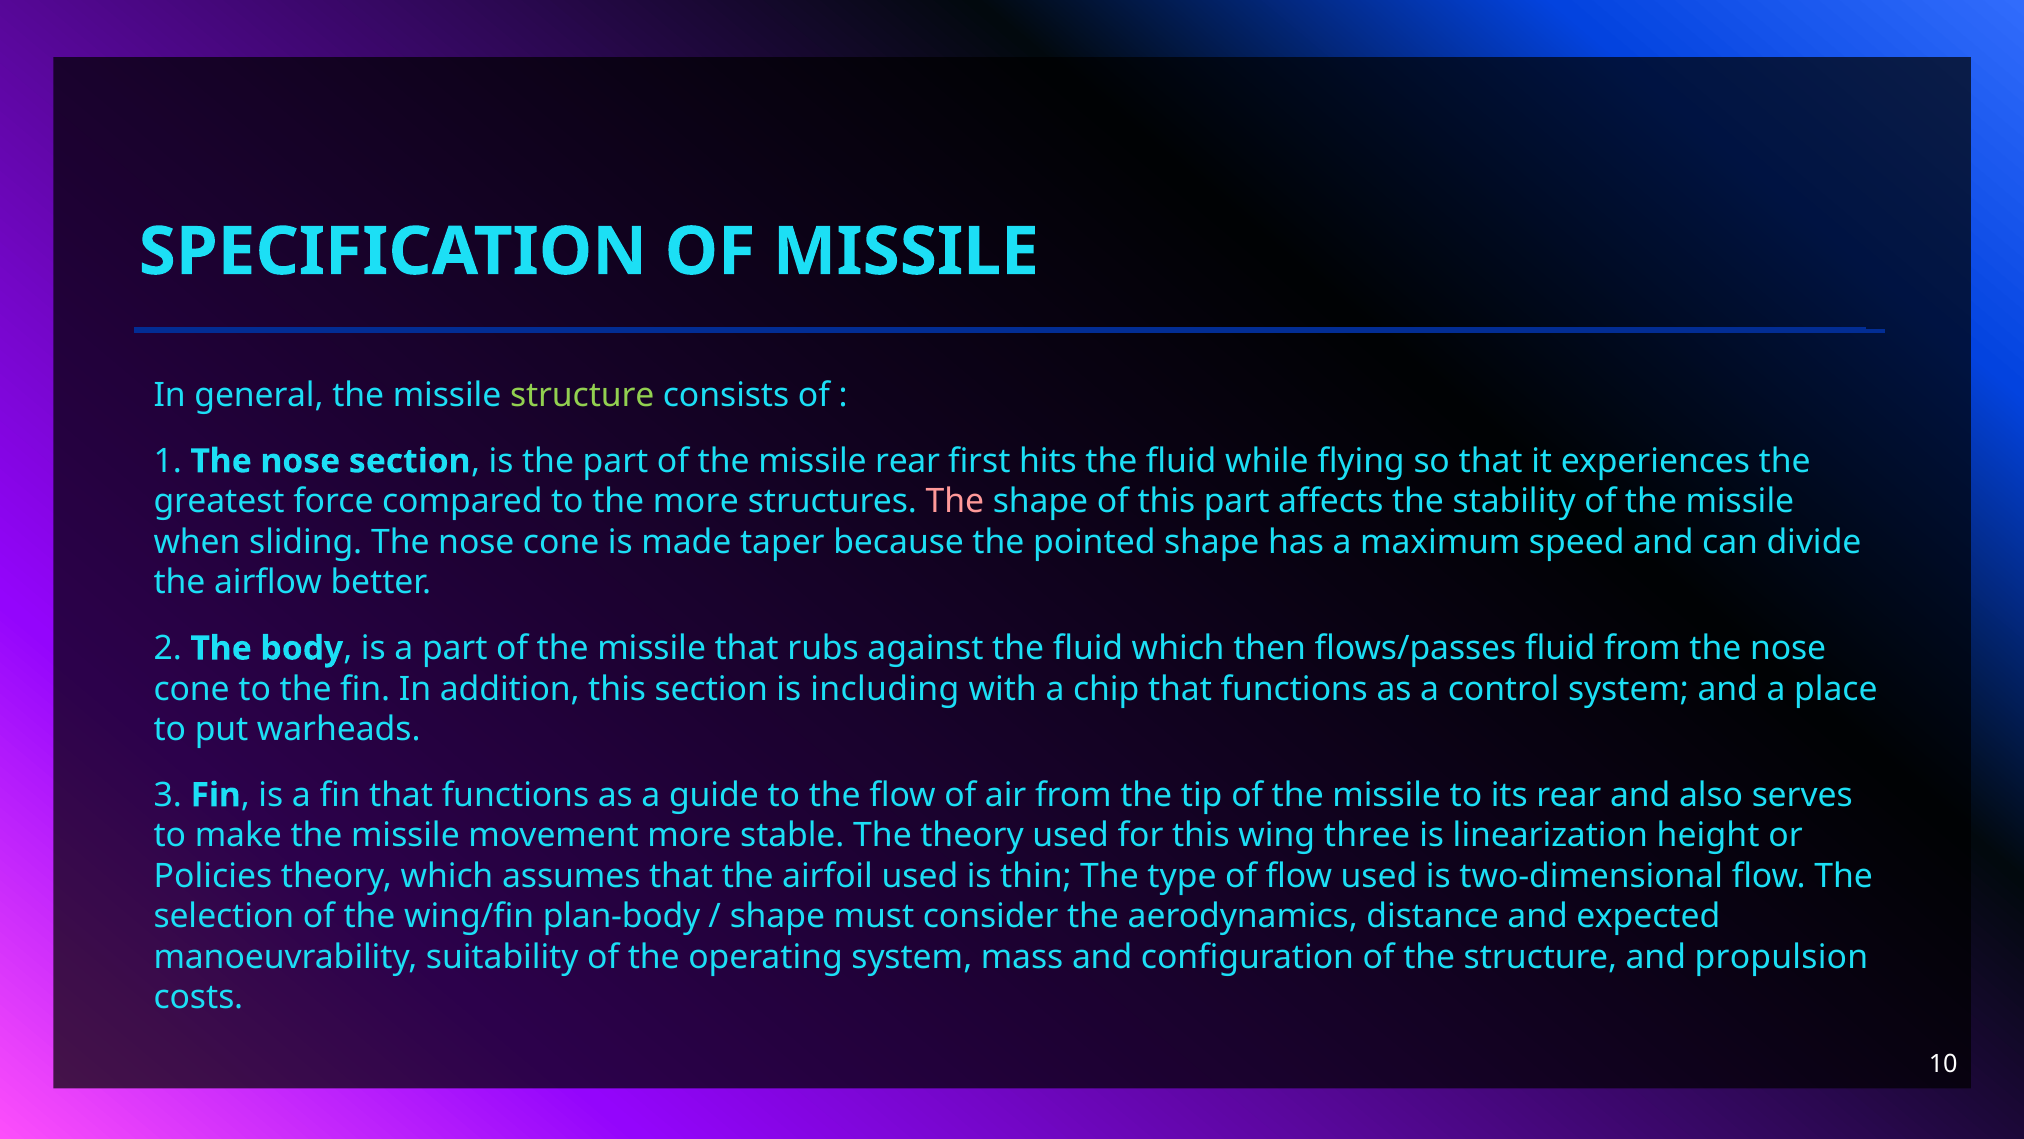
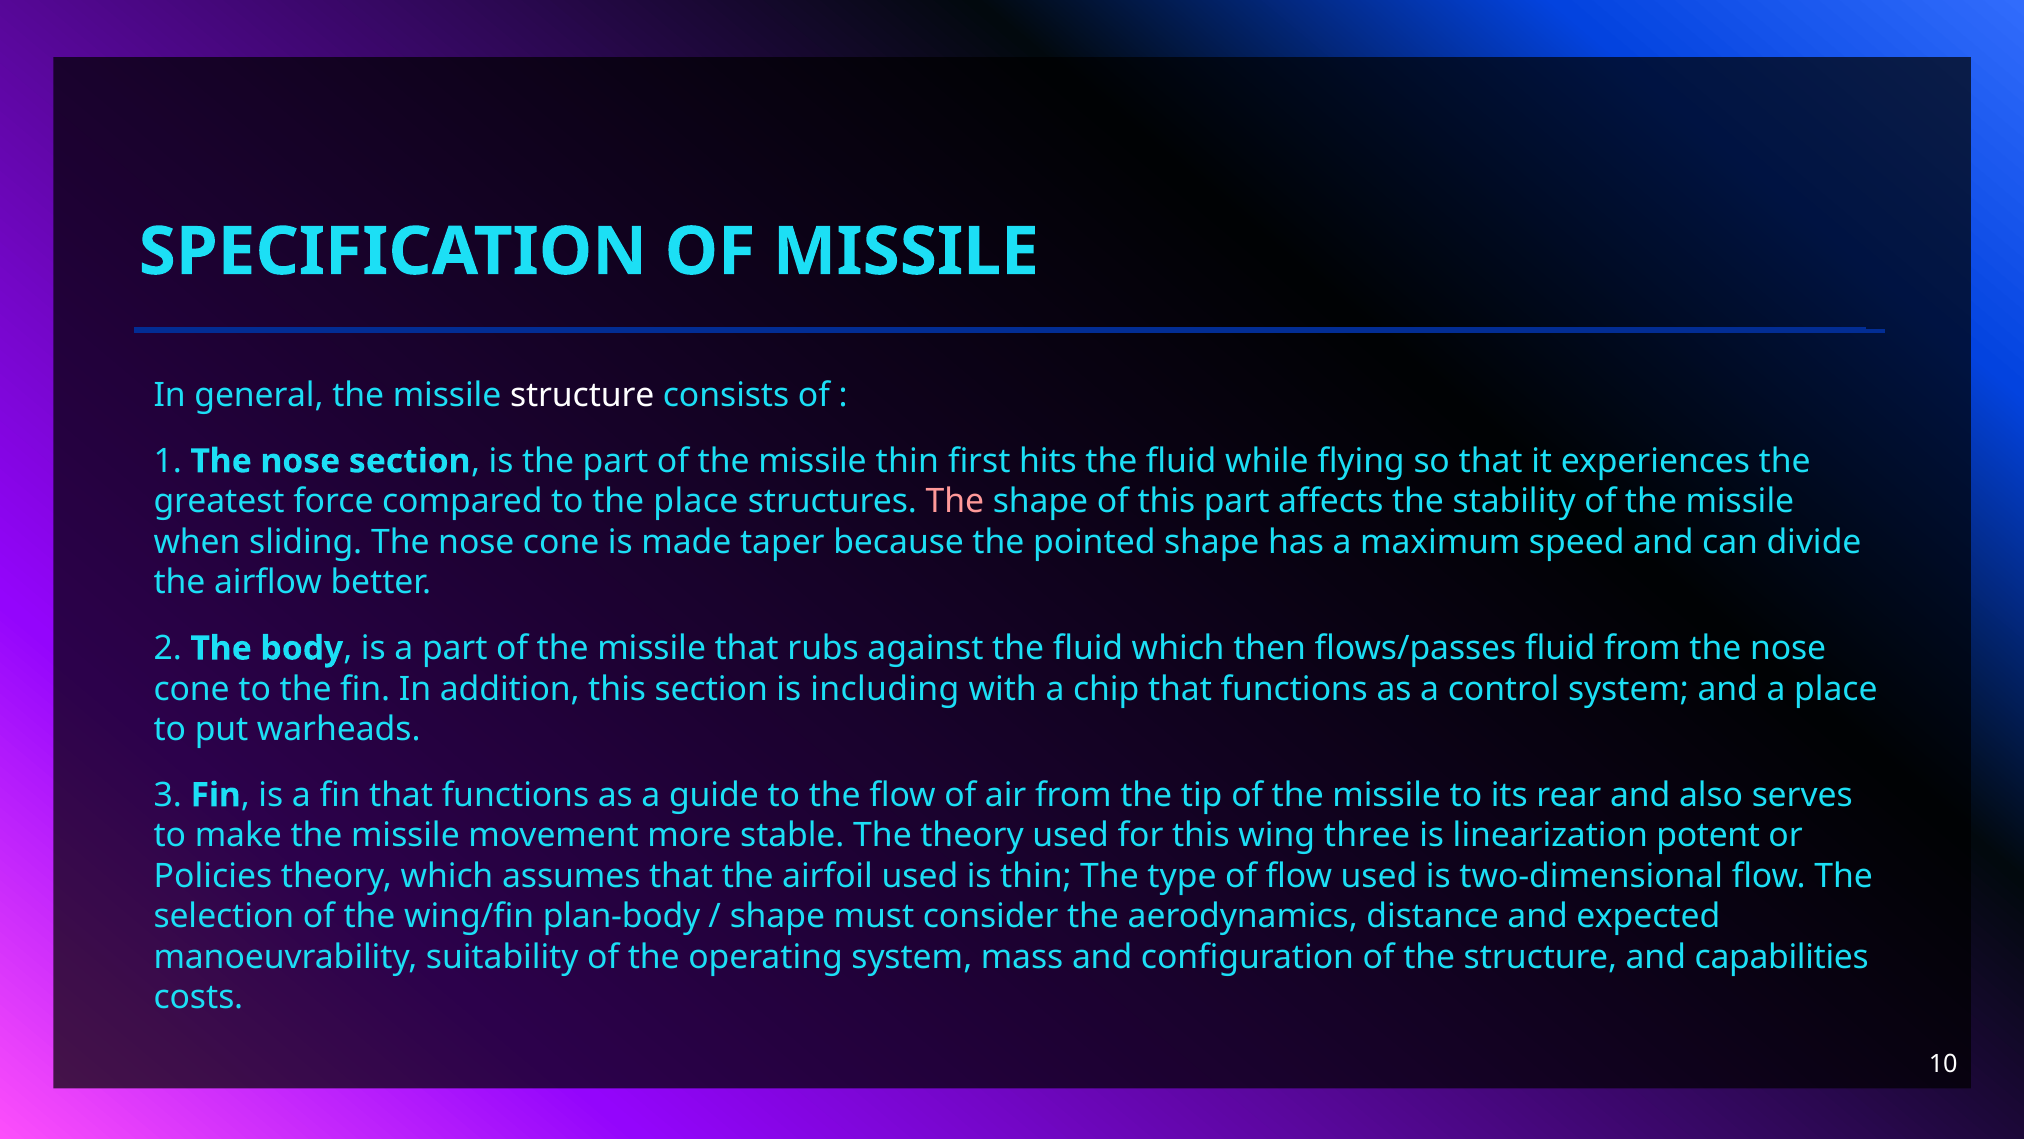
structure colour: light green -> white (582, 395)
missile rear: rear -> thin (907, 461)
the more: more -> place (696, 501)
height: height -> potent (1708, 835)
propulsion: propulsion -> capabilities (1782, 957)
